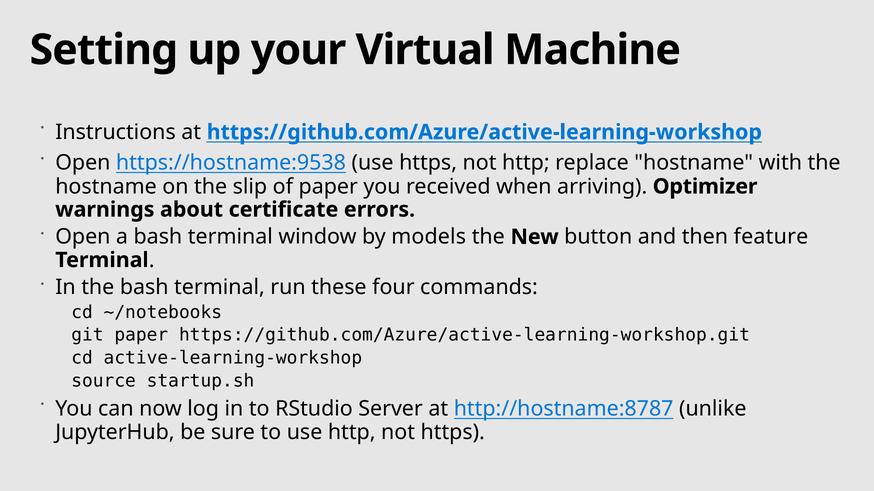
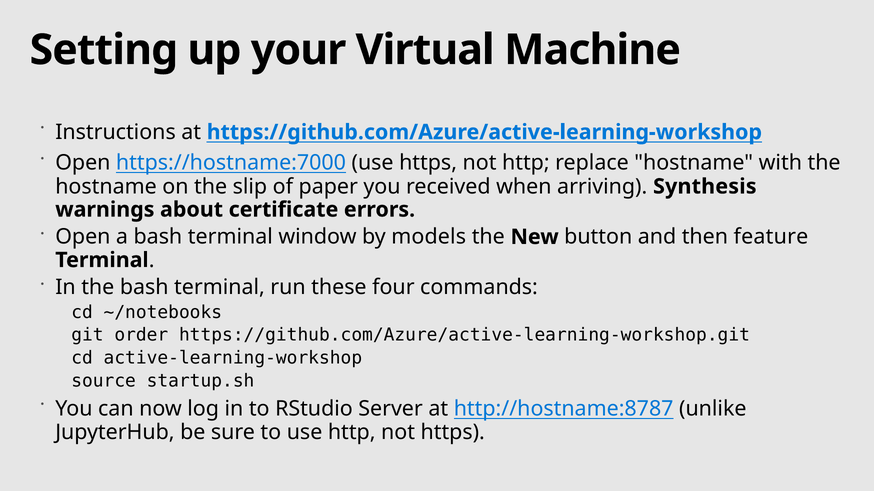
https://hostname:9538: https://hostname:9538 -> https://hostname:7000 (231, 163)
Optimizer: Optimizer -> Synthesis (705, 187)
git paper: paper -> order (141, 335)
